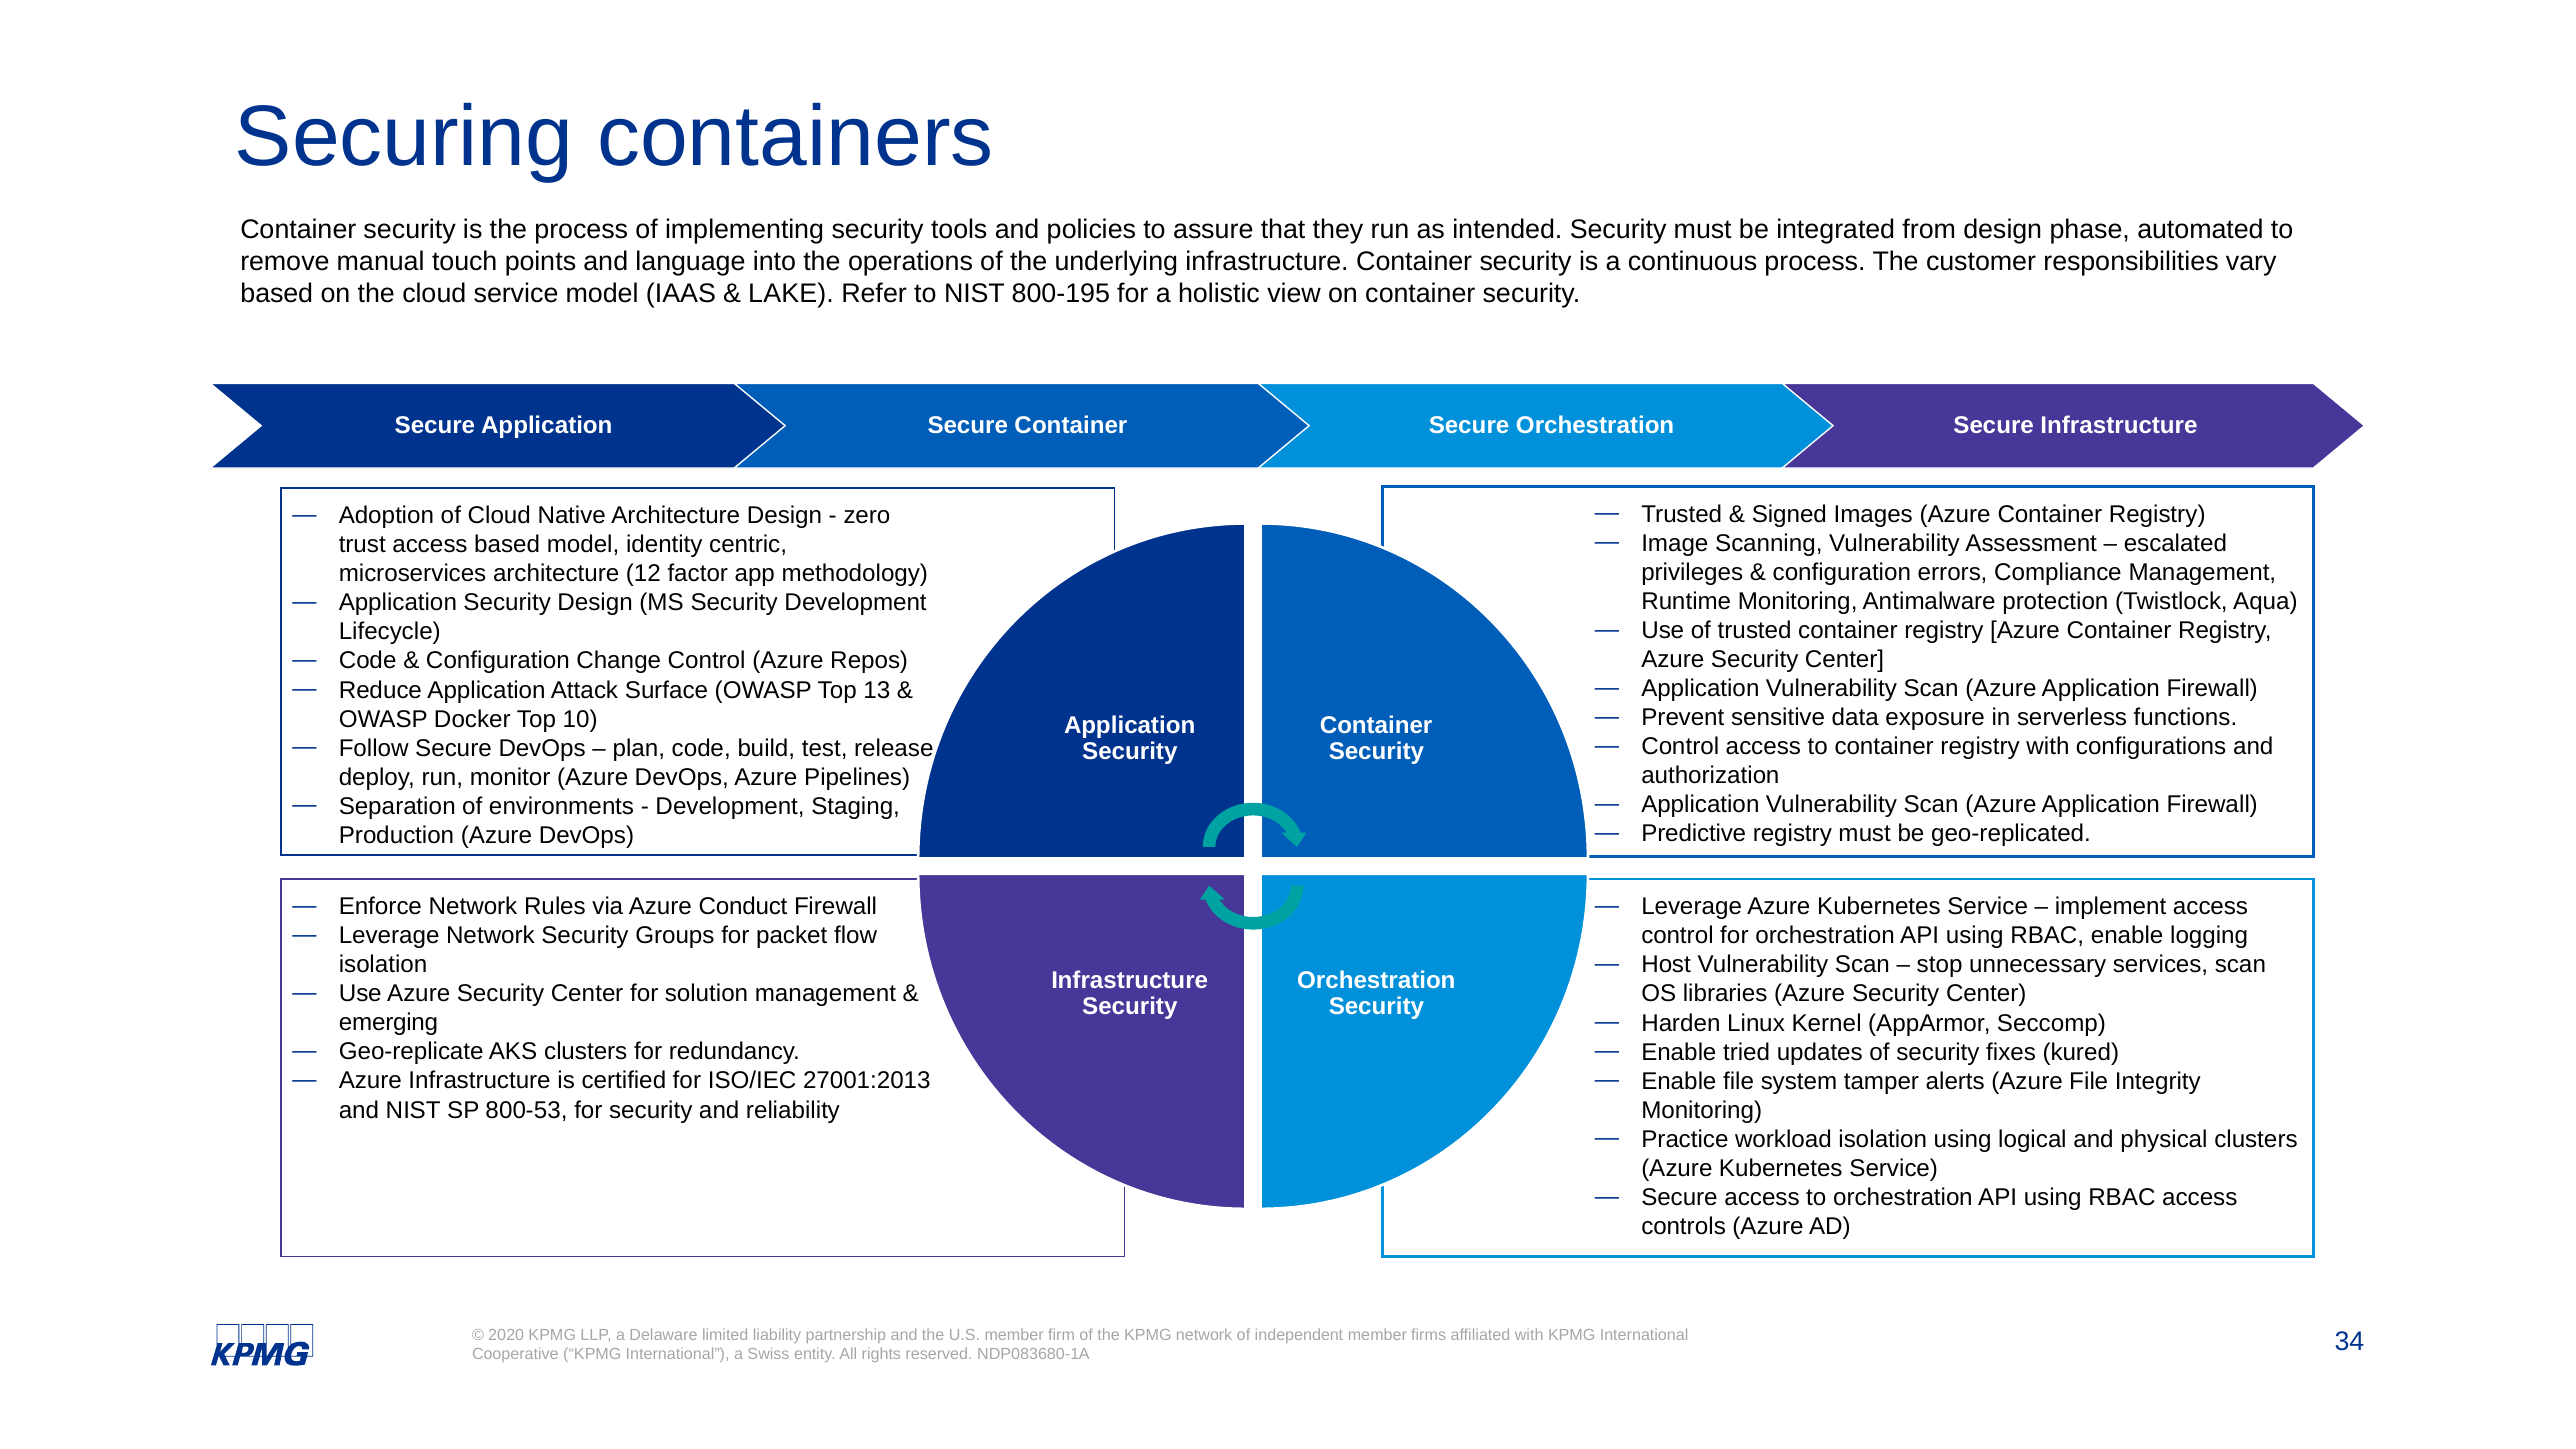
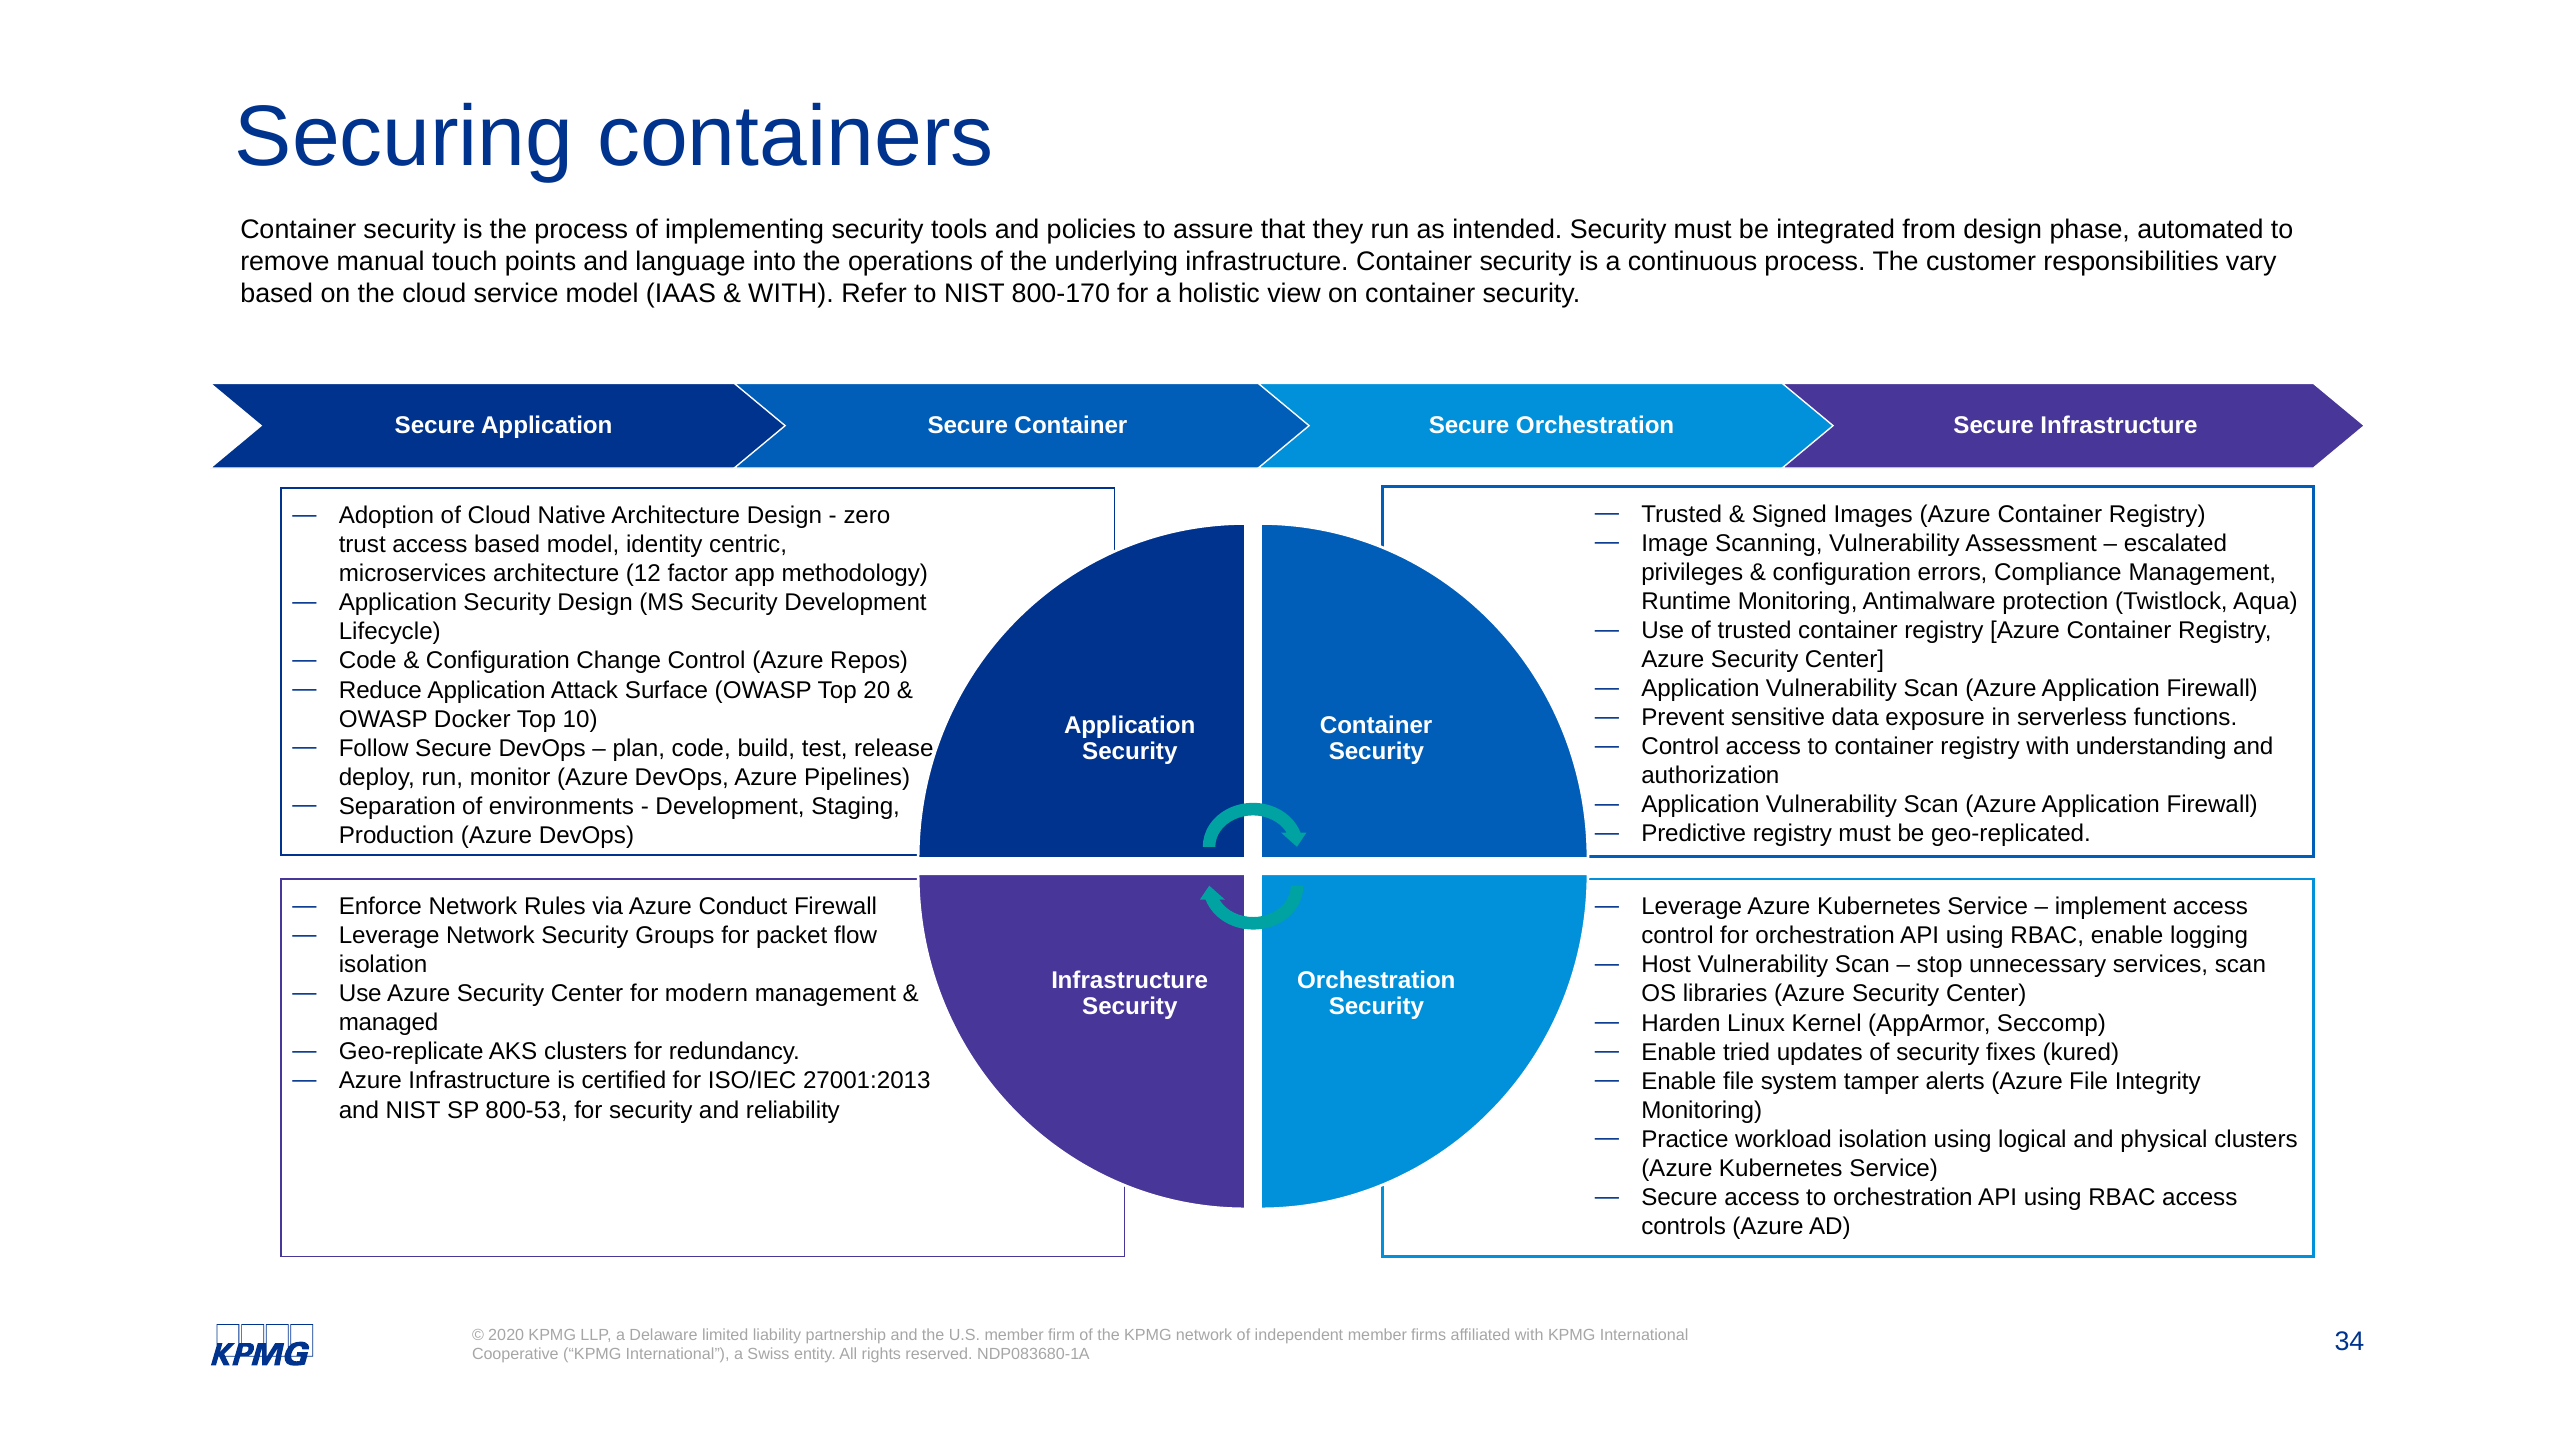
LAKE: LAKE -> WITH (791, 294)
800-195: 800-195 -> 800-170 (1061, 294)
13: 13 -> 20 (877, 690)
configurations: configurations -> understanding (2151, 747)
solution: solution -> modern (706, 994)
emerging: emerging -> managed (389, 1023)
